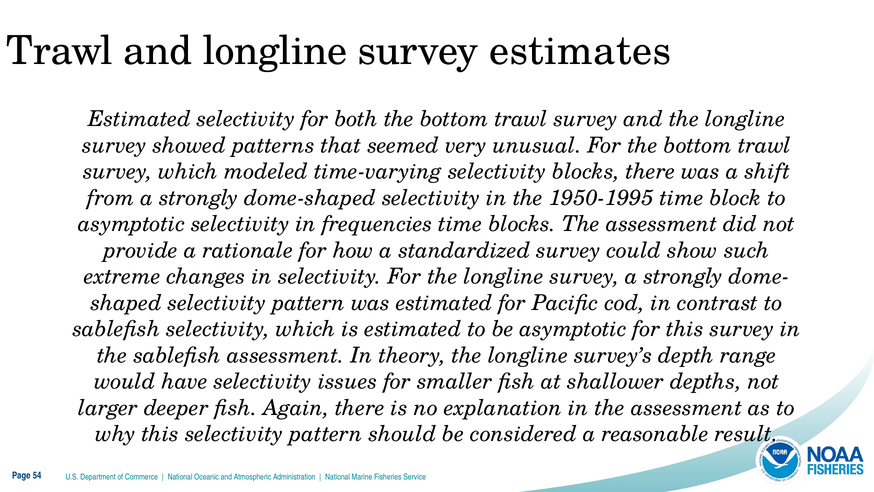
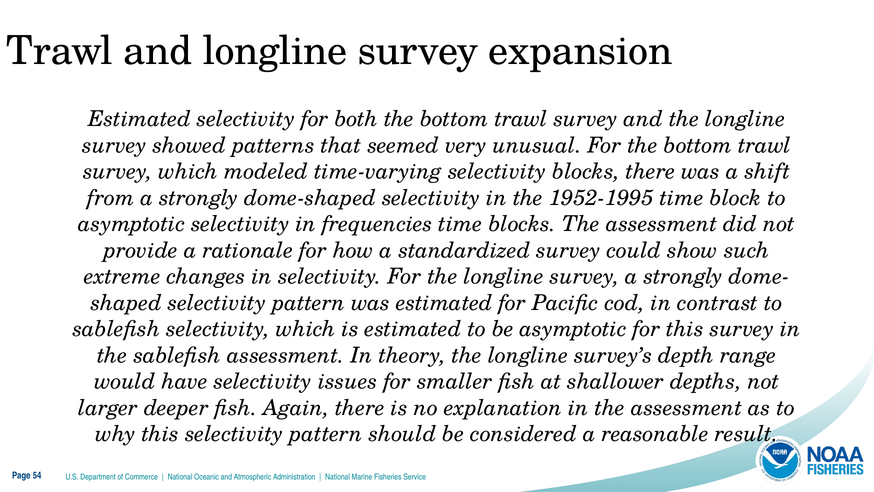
estimates: estimates -> expansion (580, 51)
1950-1995: 1950-1995 -> 1952-1995 (602, 198)
